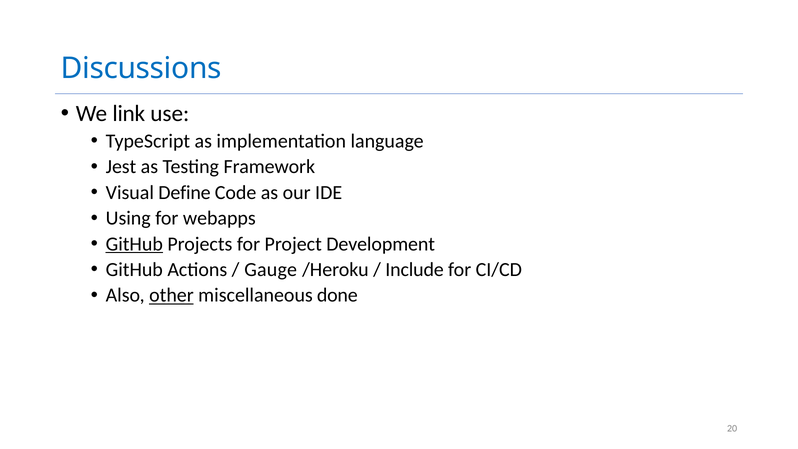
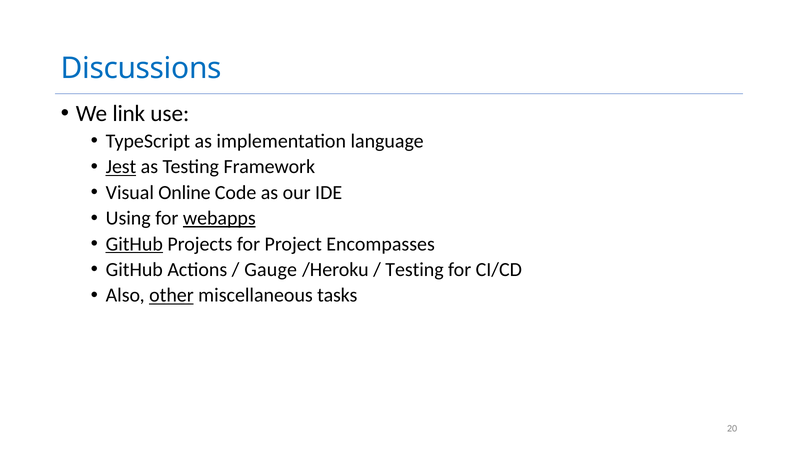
Jest underline: none -> present (121, 167)
Define: Define -> Online (184, 192)
webapps underline: none -> present (219, 218)
Development: Development -> Encompasses (381, 244)
Include: Include -> Testing (414, 270)
done: done -> tasks (337, 295)
